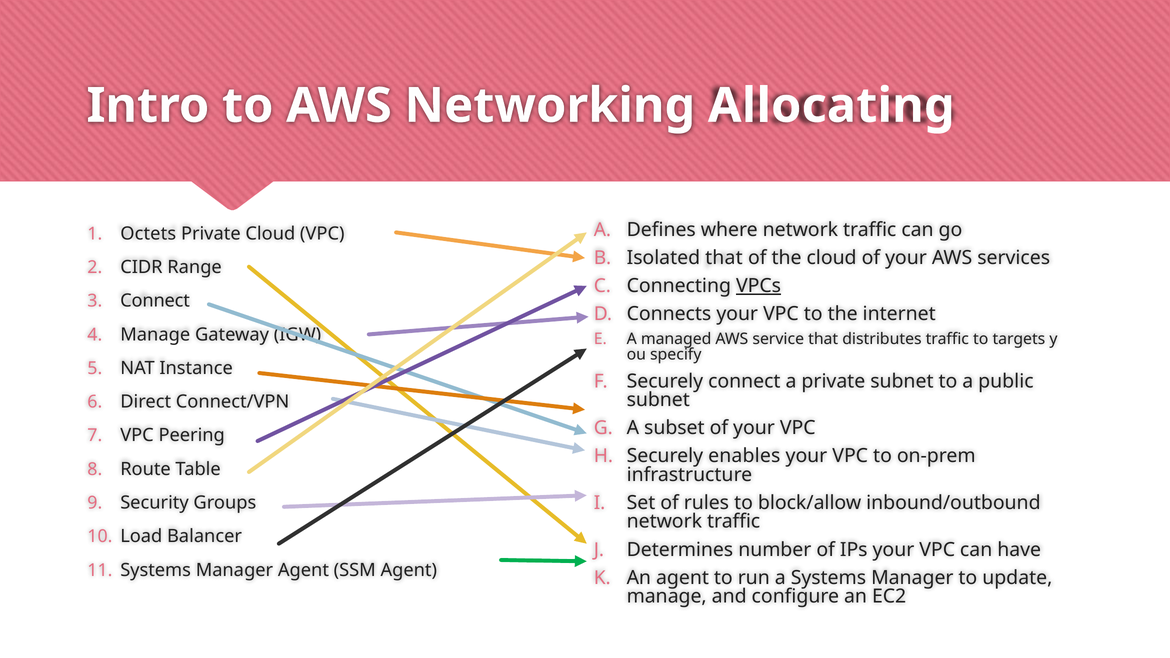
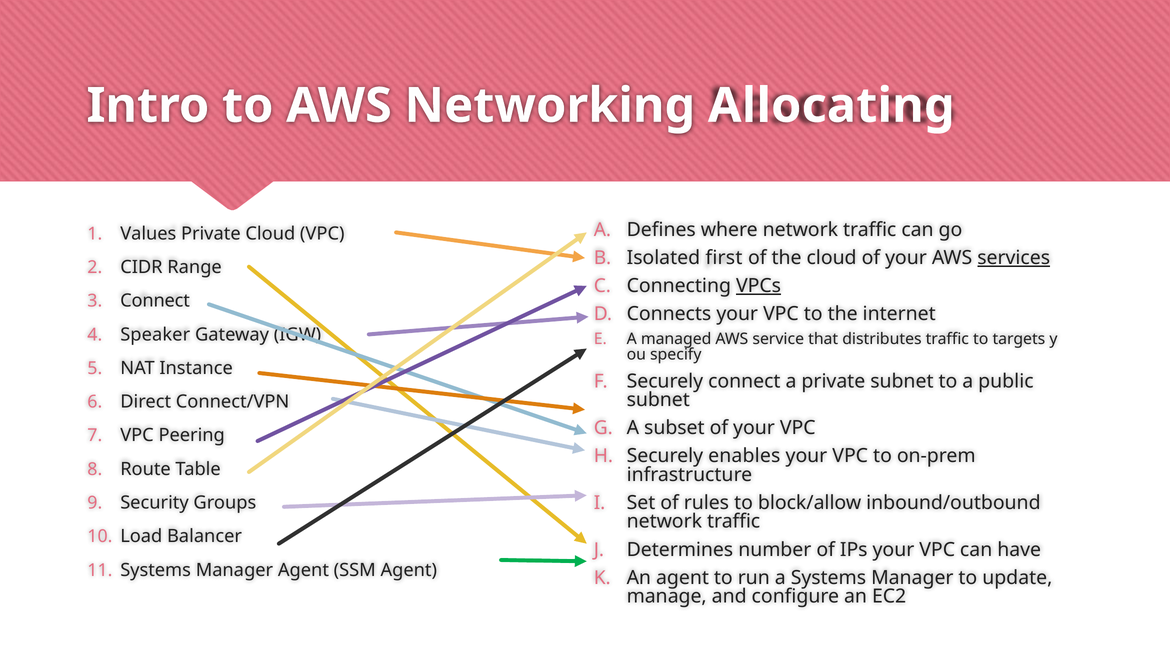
Octets: Octets -> Values (148, 234)
Isolated that: that -> first (724, 258)
services underline: none -> present (1014, 258)
Manage: Manage -> Speaker (155, 335)
